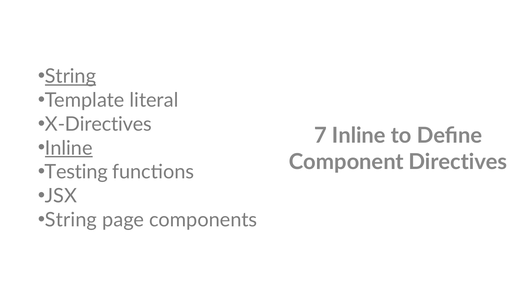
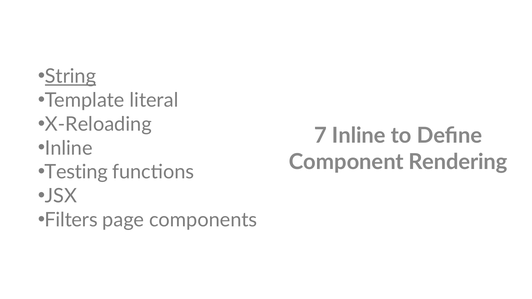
X-Directives: X-Directives -> X-Reloading (98, 124)
Inline underline: present -> none (69, 148)
Directives: Directives -> Rendering (458, 162)
String: String -> Filters (71, 220)
